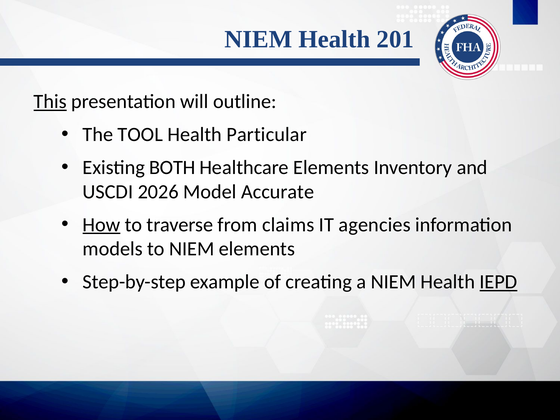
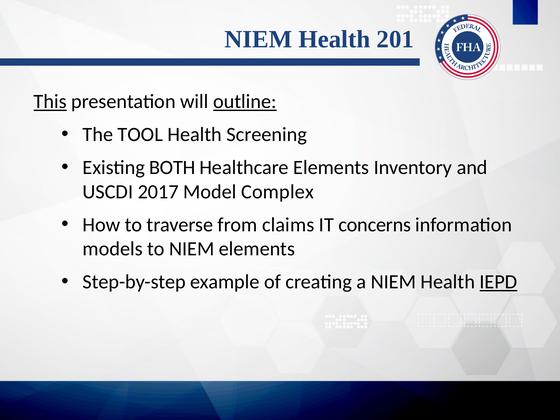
outline underline: none -> present (245, 102)
Particular: Particular -> Screening (267, 135)
2026: 2026 -> 2017 (158, 192)
Accurate: Accurate -> Complex (278, 192)
How underline: present -> none (101, 225)
agencies: agencies -> concerns (375, 225)
